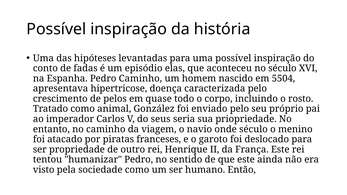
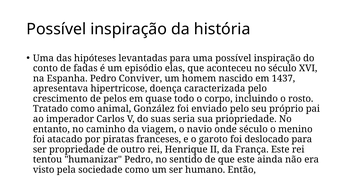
Pedro Caminho: Caminho -> Conviver (140, 79)
5504: 5504 -> 1437 (283, 79)
seus: seus -> suas (161, 119)
